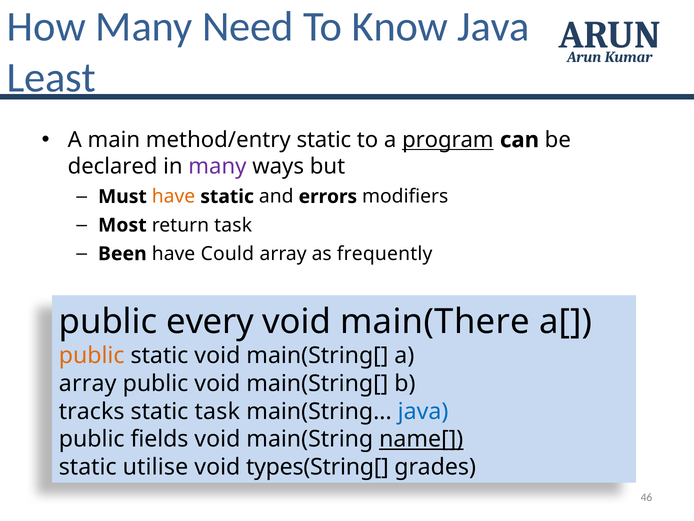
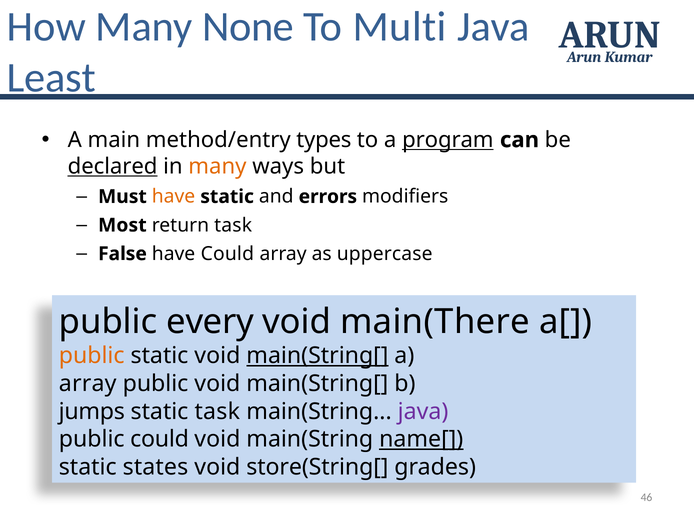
Need: Need -> None (248, 27)
Know: Know -> Multi (400, 27)
method/entry static: static -> types (324, 140)
declared underline: none -> present (113, 166)
many colour: purple -> orange (217, 166)
Been: Been -> False (122, 254)
frequently: frequently -> uppercase (385, 254)
main(String[ underline: none -> present (317, 355)
tracks: tracks -> jumps (92, 411)
java colour: blue -> purple (423, 411)
public fields: fields -> could (160, 439)
utilise: utilise -> states (155, 467)
types(String[: types(String[ -> store(String[ (317, 467)
